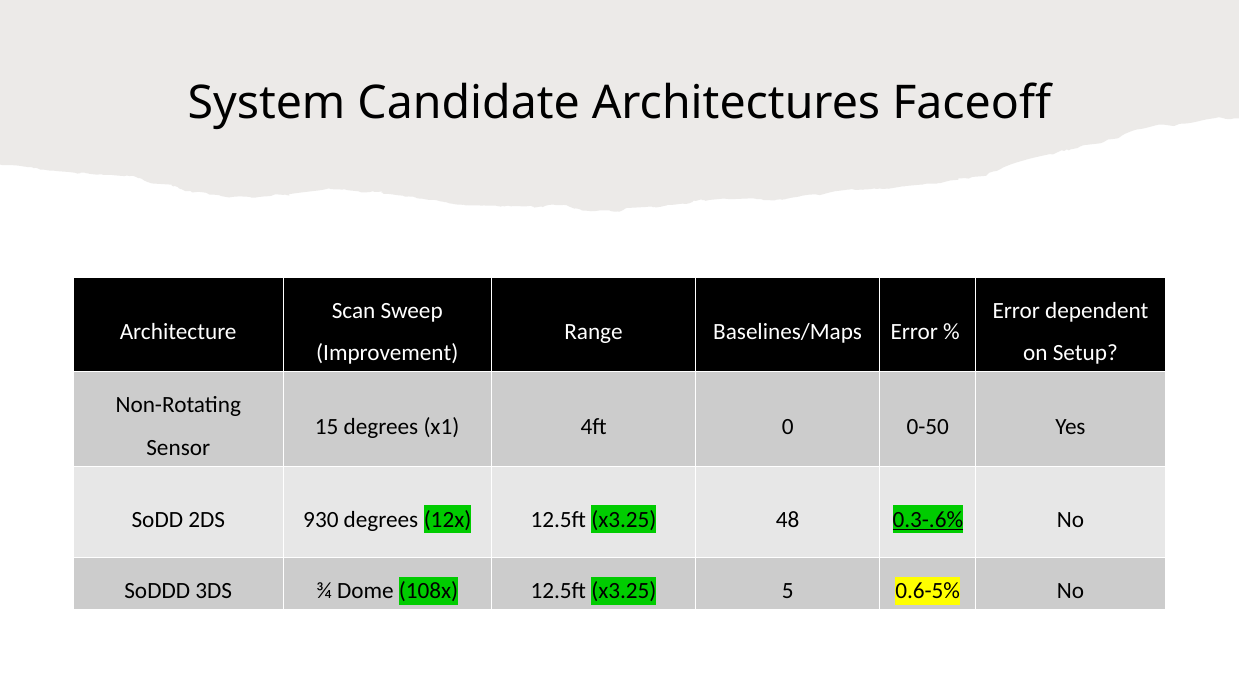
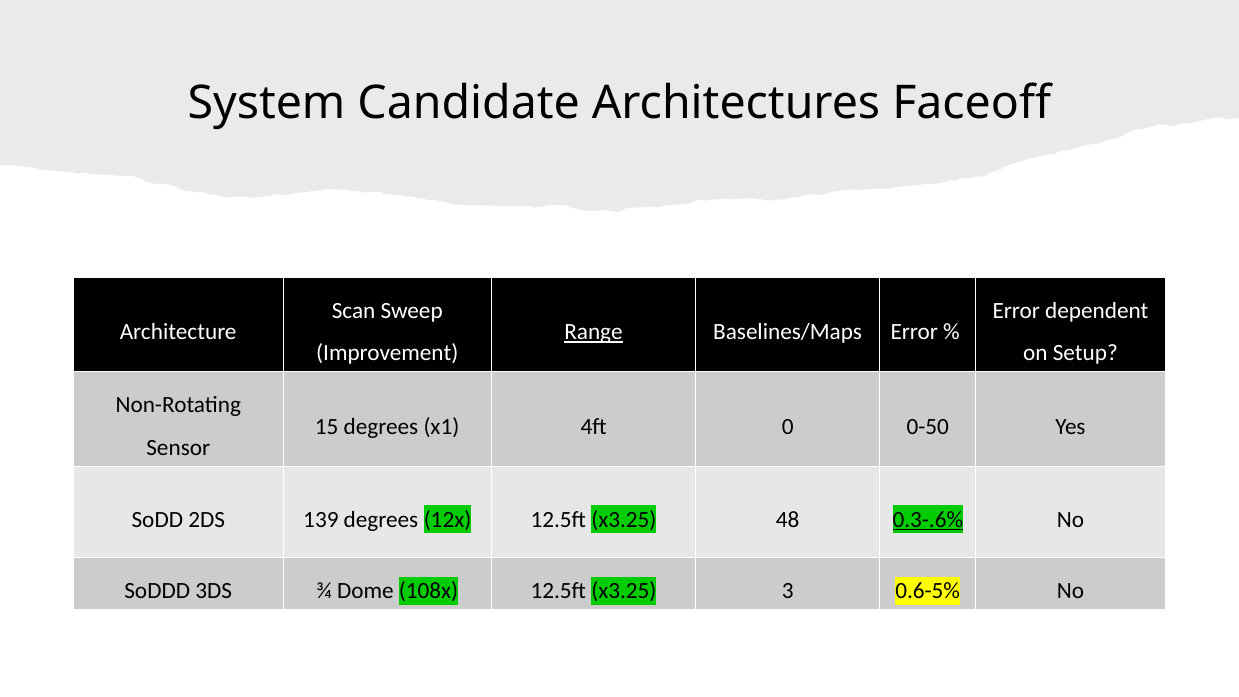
Range underline: none -> present (594, 332)
930: 930 -> 139 (321, 519)
5: 5 -> 3 (788, 591)
